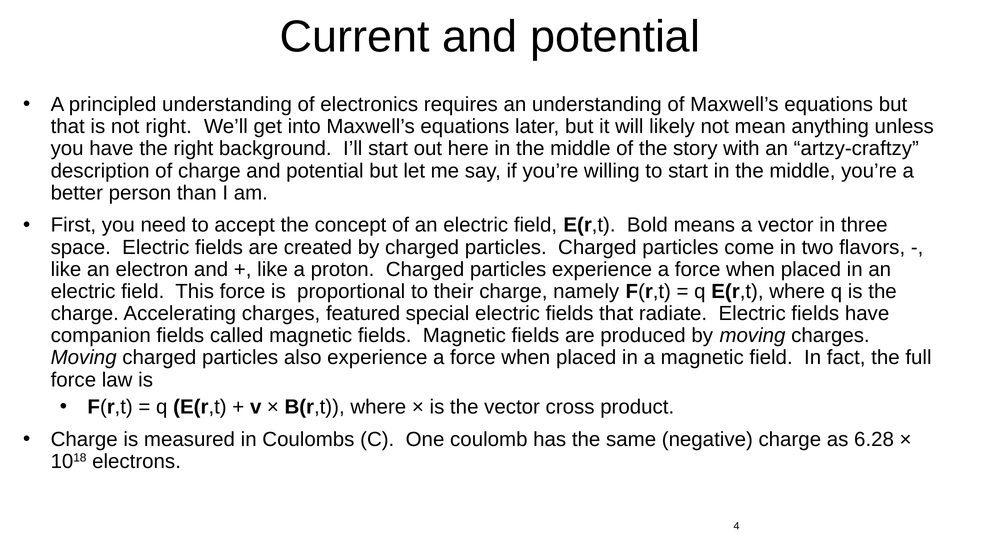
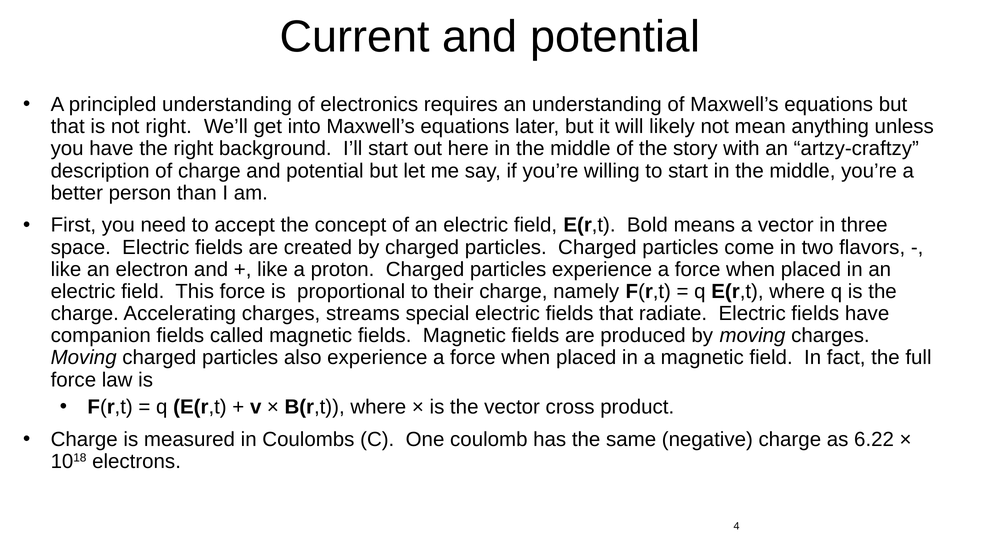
featured: featured -> streams (363, 314)
6.28: 6.28 -> 6.22 (874, 440)
